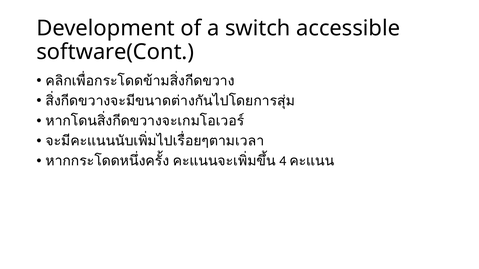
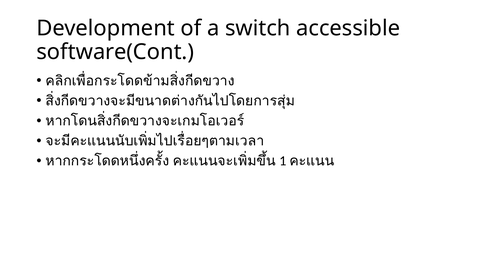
4: 4 -> 1 (283, 161)
